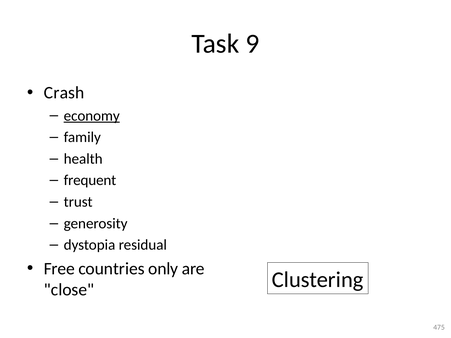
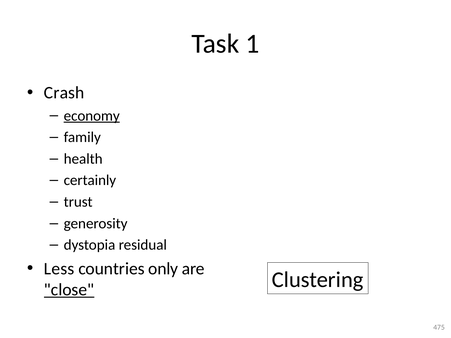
9: 9 -> 1 (252, 44)
frequent: frequent -> certainly (90, 180)
Free: Free -> Less (59, 269)
close underline: none -> present (69, 290)
